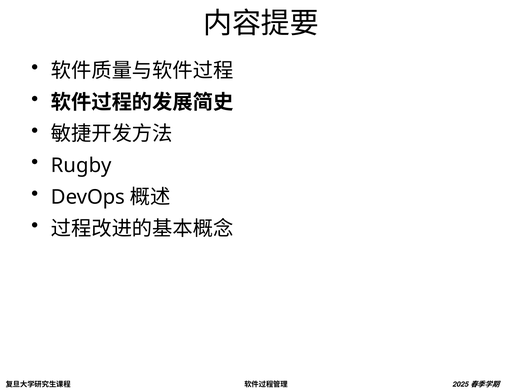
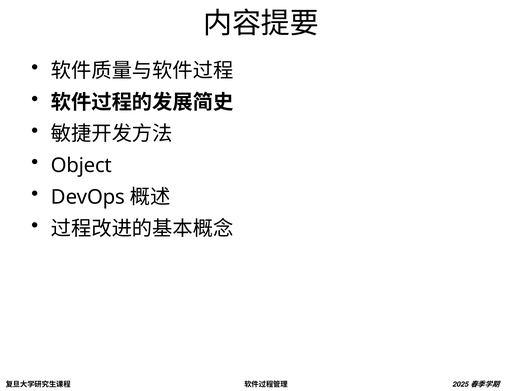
Rugby: Rugby -> Object (81, 166)
